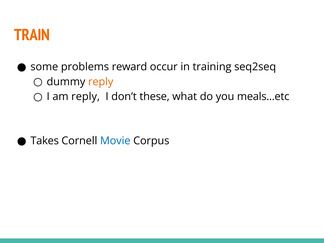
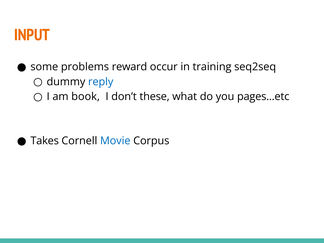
TRAIN: TRAIN -> INPUT (32, 35)
reply colour: orange -> blue (101, 82)
am reply: reply -> book (86, 97)
meals...etc: meals...etc -> pages...etc (263, 97)
